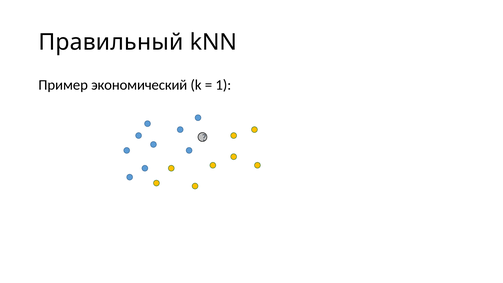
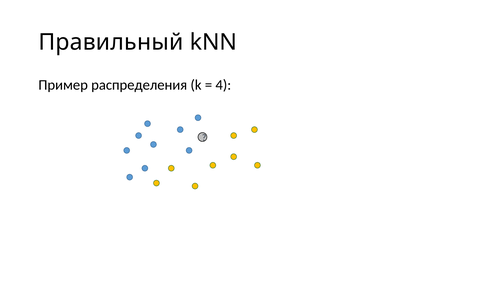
экономический: экономический -> распределения (139, 85)
1: 1 -> 4 (223, 85)
